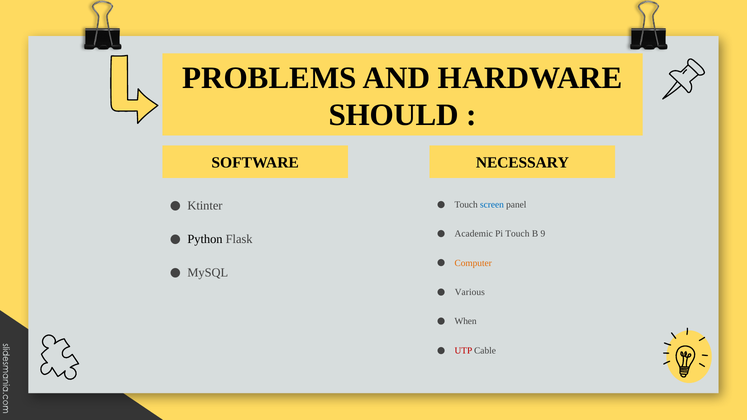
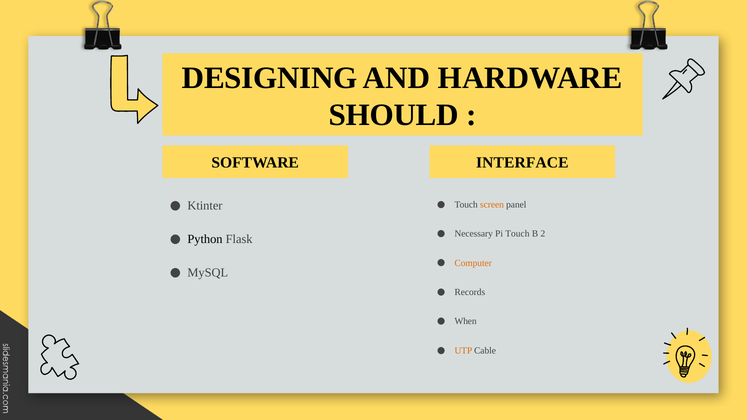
PROBLEMS: PROBLEMS -> DESIGNING (270, 78)
NECESSARY: NECESSARY -> INTERFACE (522, 163)
screen colour: blue -> orange (492, 205)
Academic: Academic -> Necessary (474, 234)
9: 9 -> 2 (543, 234)
Various: Various -> Records (470, 292)
UTP colour: red -> orange (463, 351)
